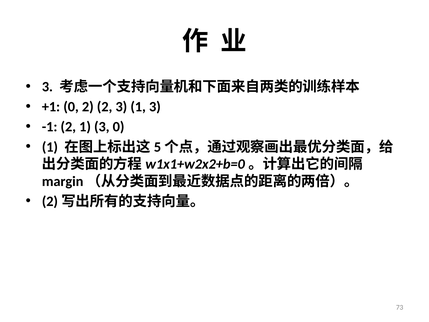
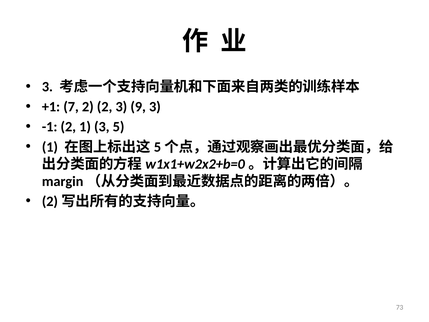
+1 0: 0 -> 7 (71, 107)
3 1: 1 -> 9 (138, 107)
3 0: 0 -> 5 (119, 127)
